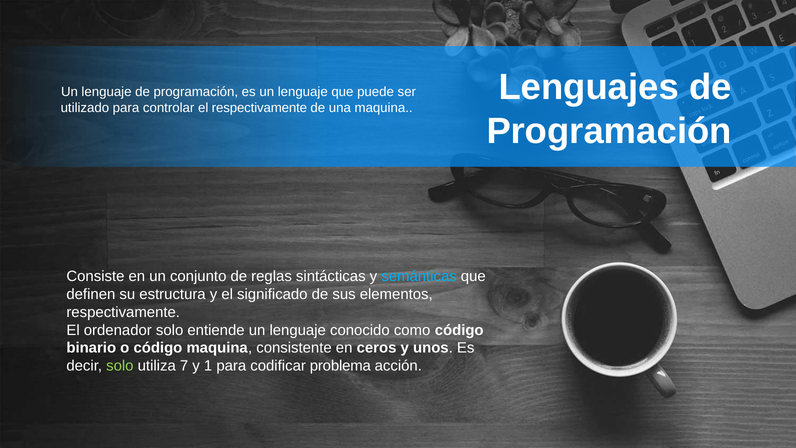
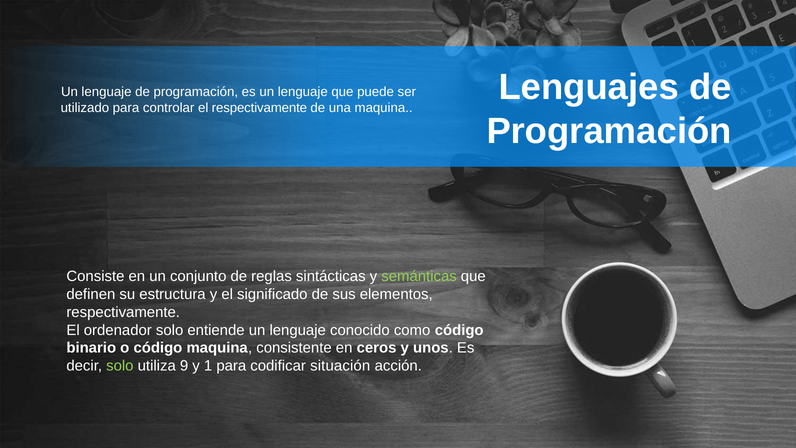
semánticas colour: light blue -> light green (419, 276)
7: 7 -> 9 (184, 366)
problema: problema -> situación (340, 366)
